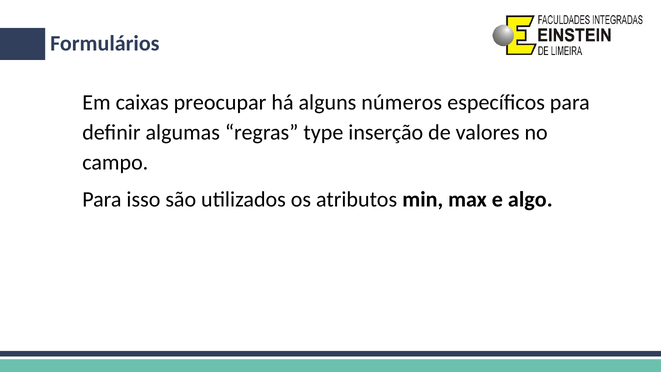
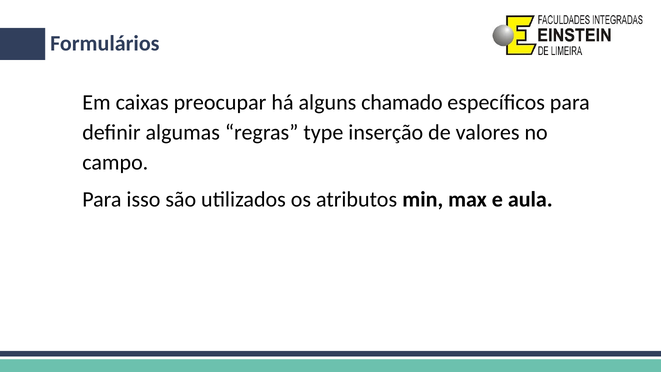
números: números -> chamado (402, 103)
algo: algo -> aula (530, 199)
